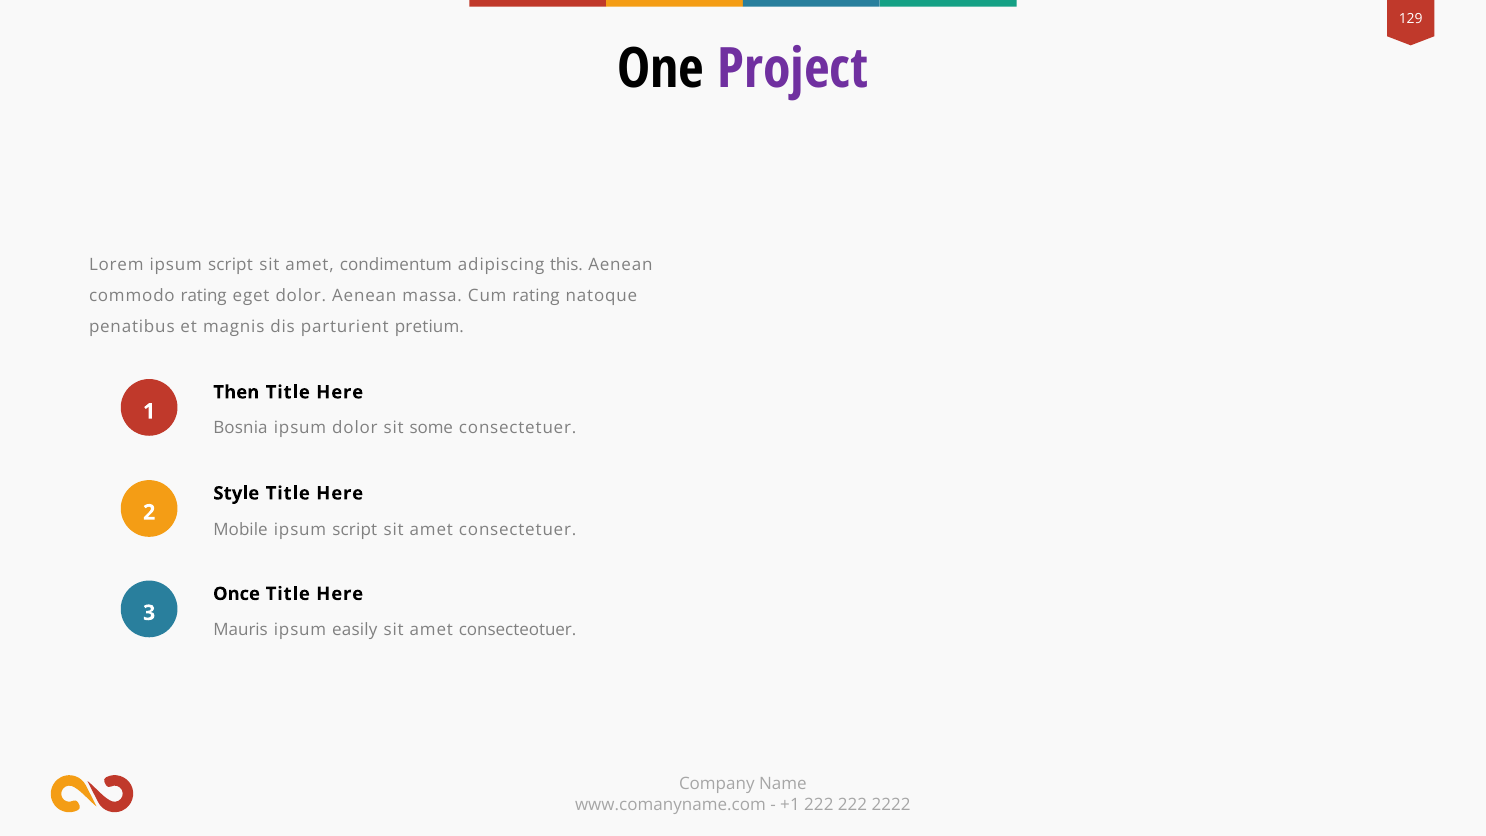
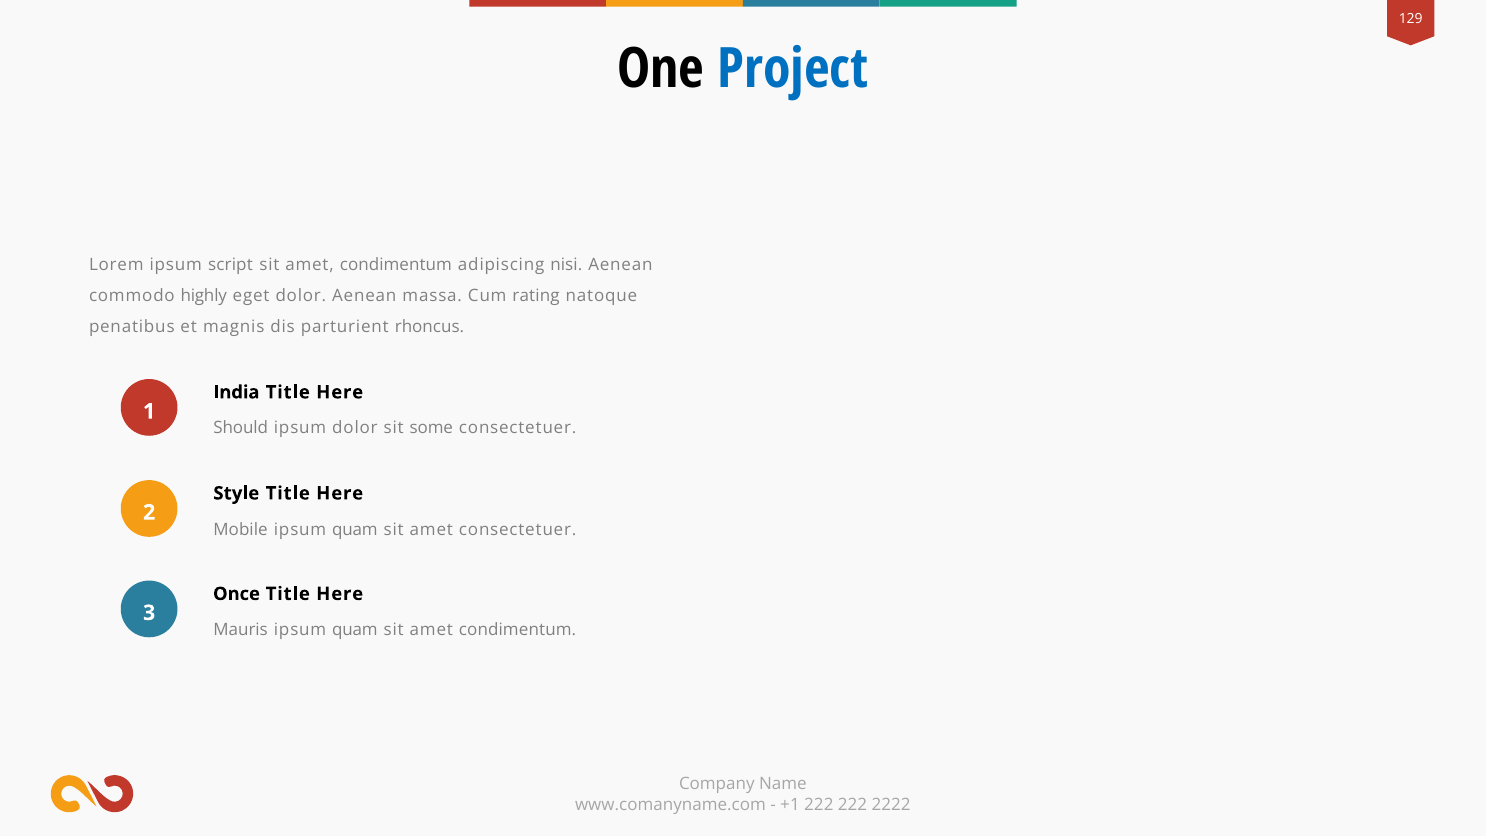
Project colour: purple -> blue (793, 69)
this: this -> nisi (566, 265)
commodo rating: rating -> highly (204, 296)
pretium: pretium -> rhoncus (429, 327)
Then: Then -> India (236, 392)
Bosnia: Bosnia -> Should (241, 428)
script: script -> quam (355, 529)
easily: easily -> quam (355, 630)
consecteotuer: consecteotuer -> condimentum (518, 630)
